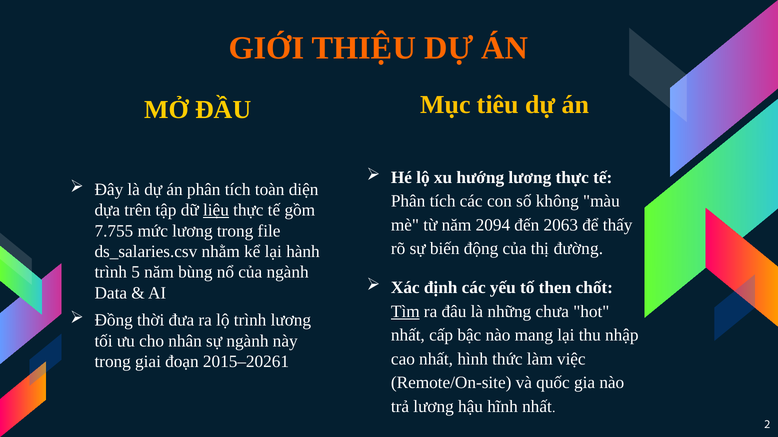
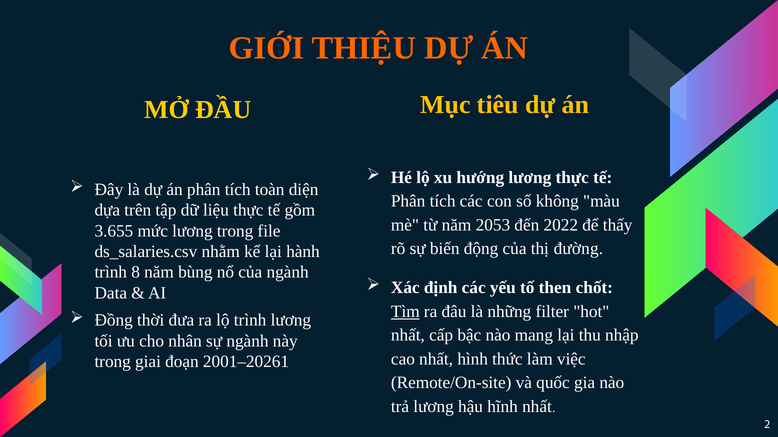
liệu underline: present -> none (216, 210)
2094: 2094 -> 2053 (493, 225)
2063: 2063 -> 2022 (561, 225)
7.755: 7.755 -> 3.655 (114, 231)
5: 5 -> 8 (136, 273)
chưa: chưa -> filter (552, 312)
2015–20261: 2015–20261 -> 2001–20261 (246, 362)
